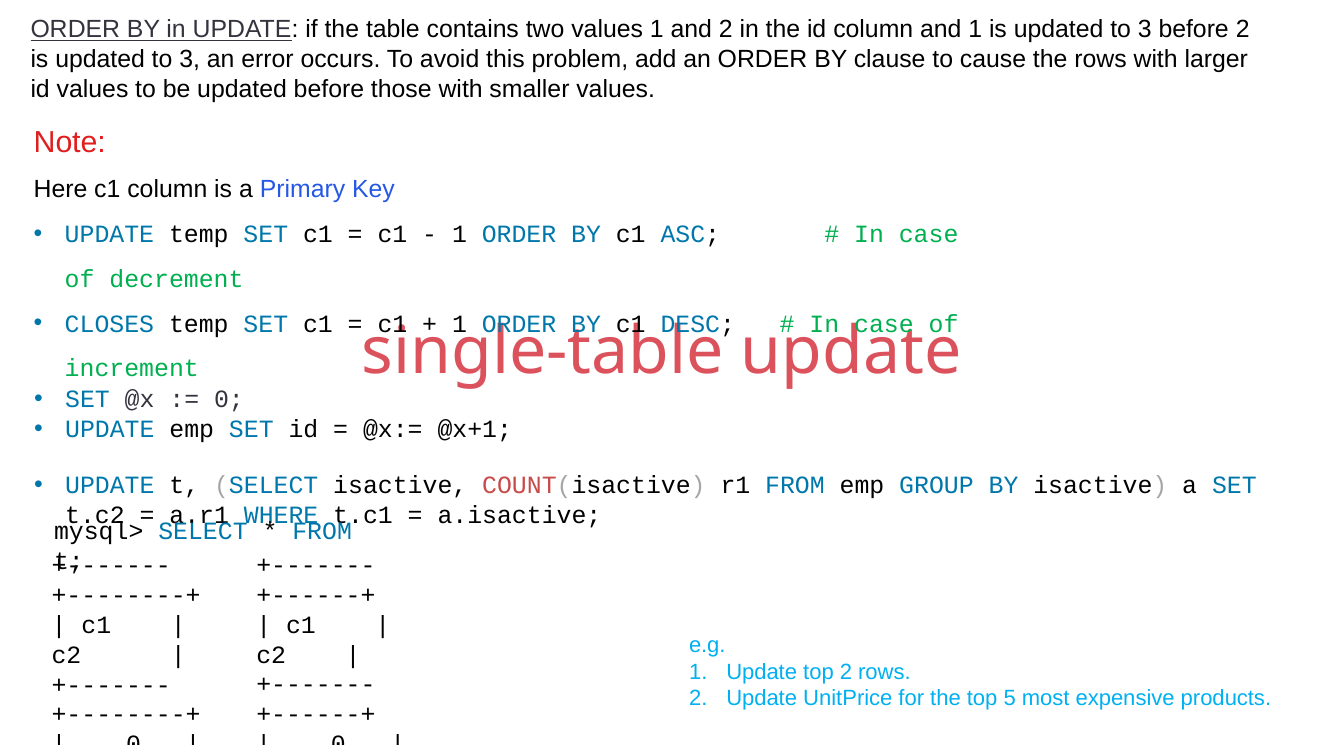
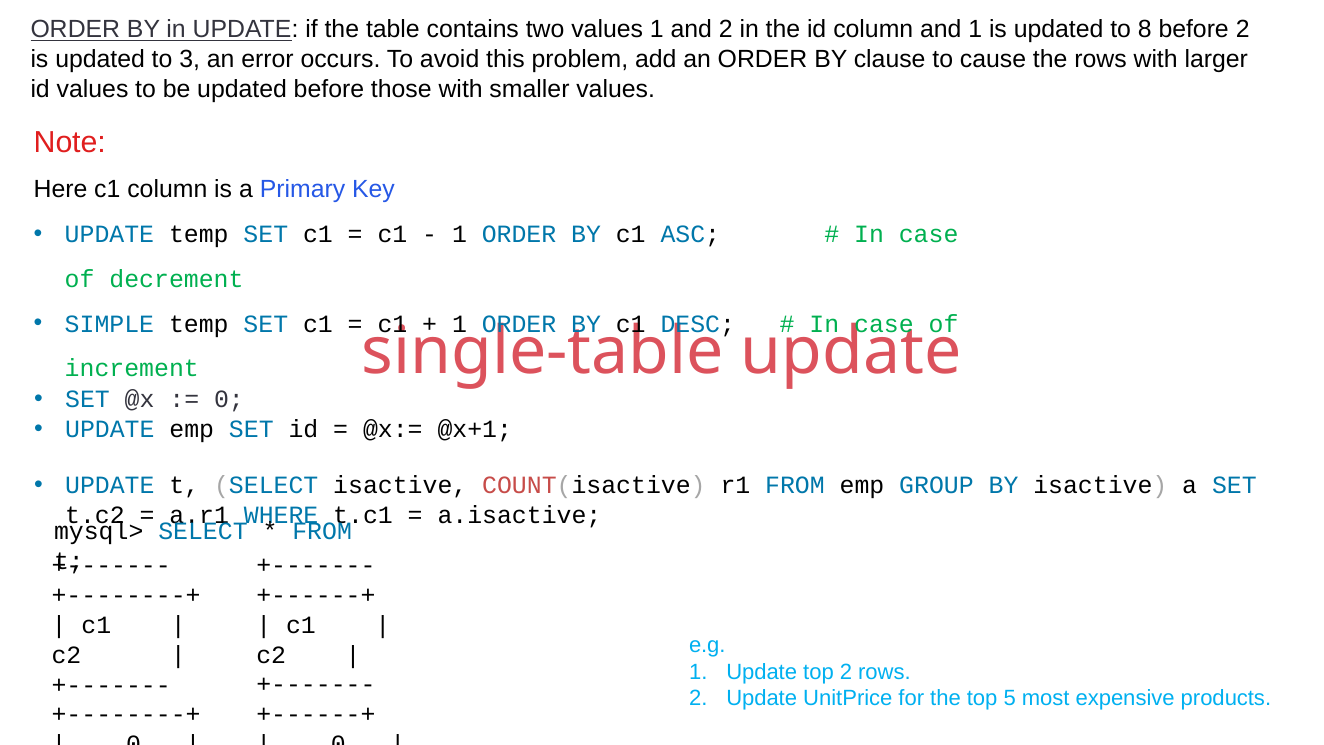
3: 3 -> 8 (1145, 30)
CLOSES: CLOSES -> SIMPLE (109, 324)
